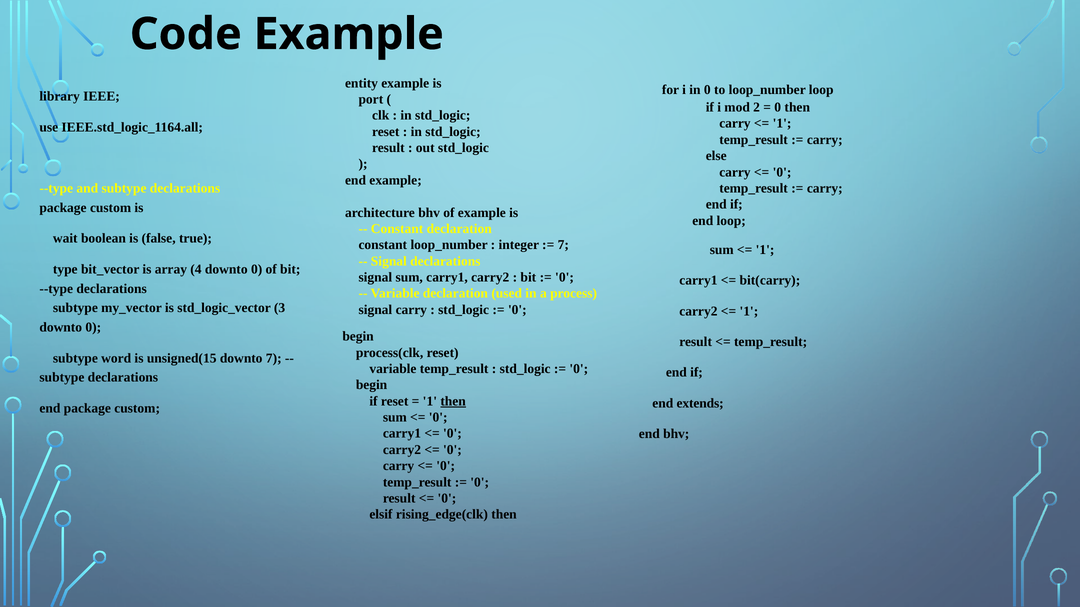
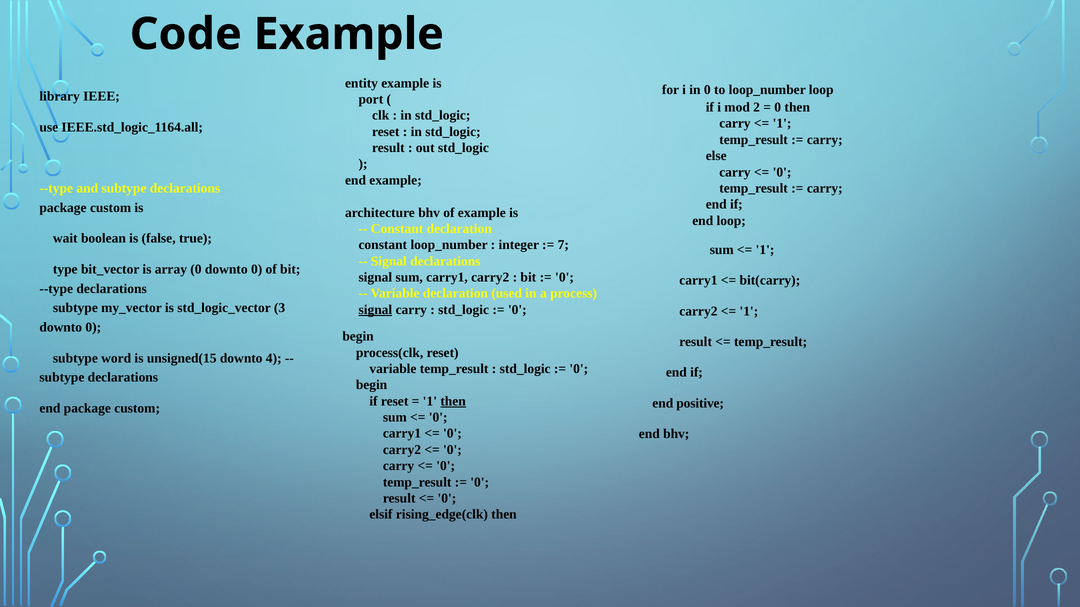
array 4: 4 -> 0 (196, 269)
signal underline: none -> present (375, 310)
downto 7: 7 -> 4 (274, 358)
extends: extends -> positive (700, 403)
